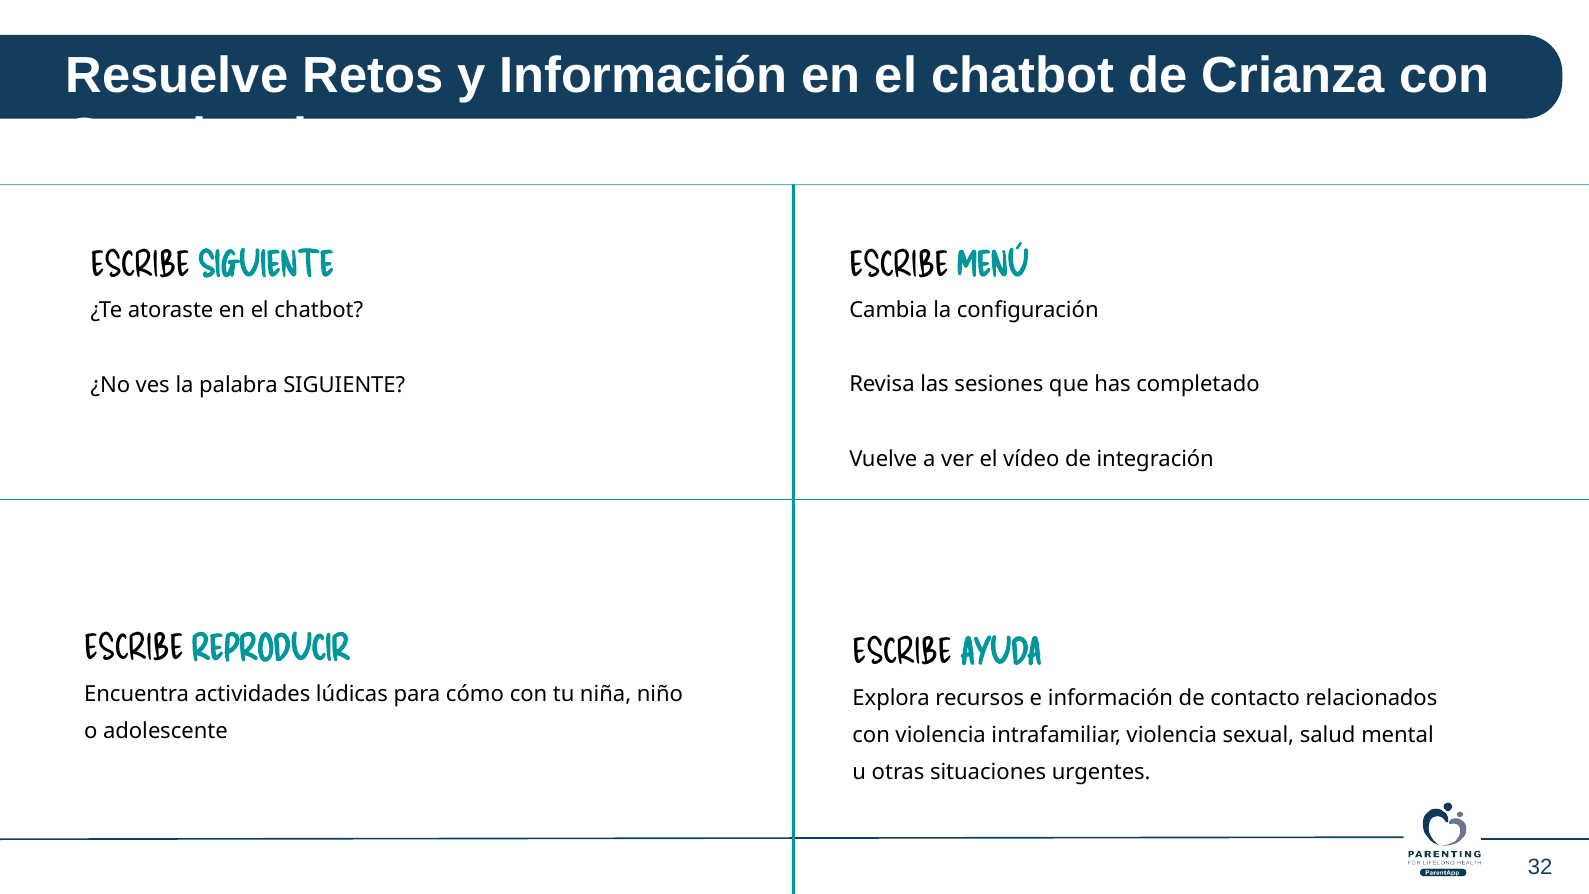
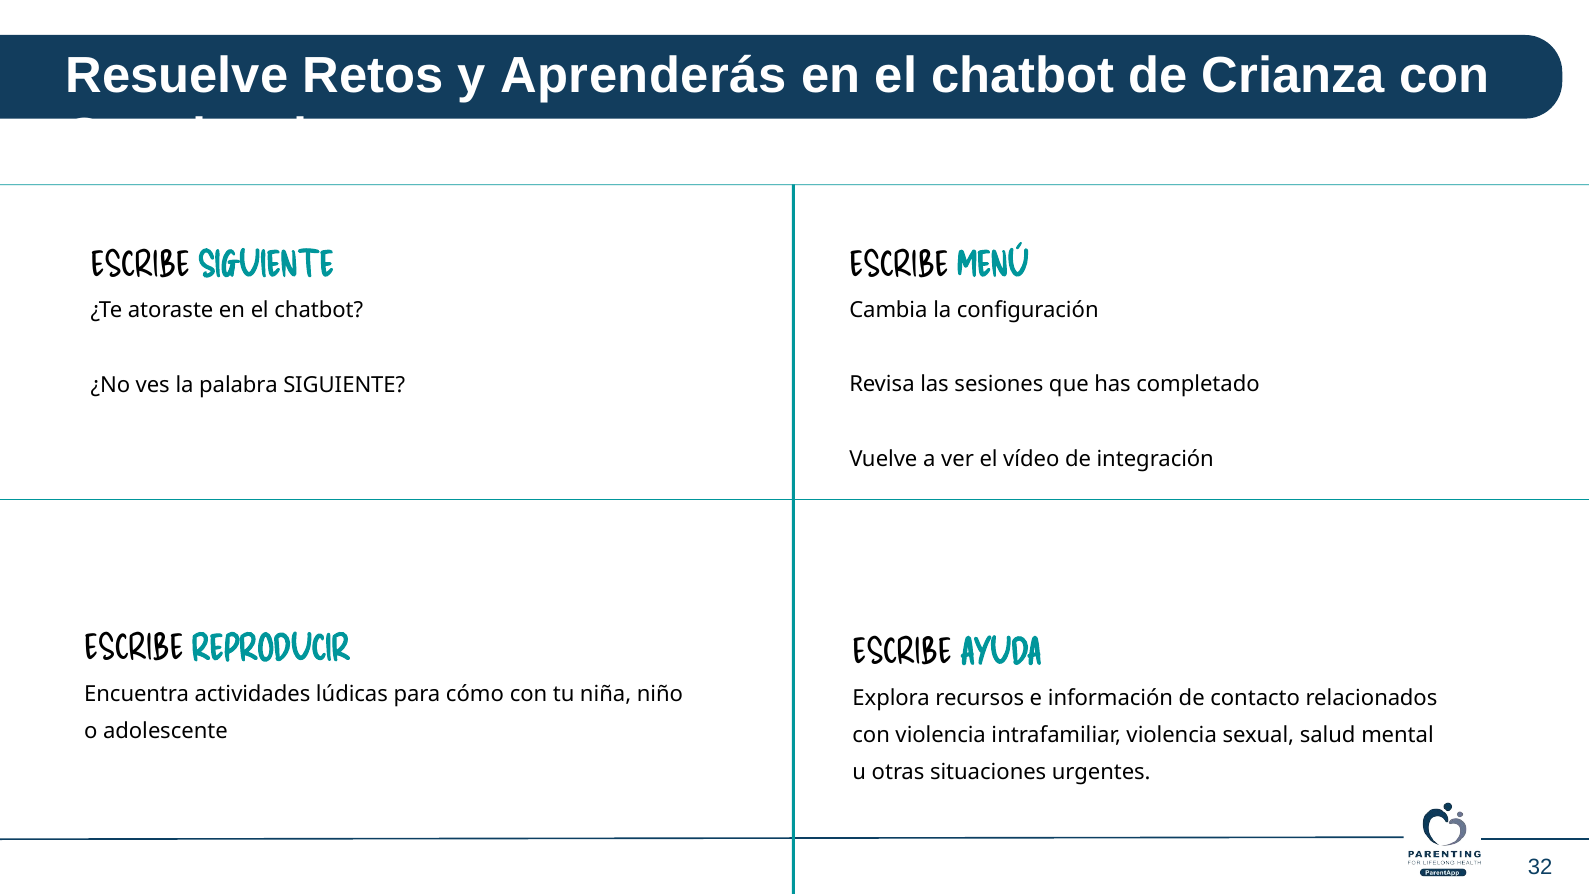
y Información: Información -> Aprenderás (643, 76)
